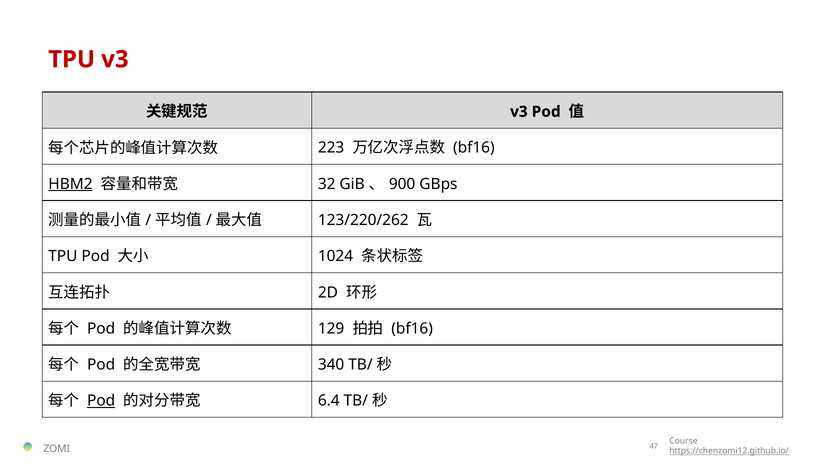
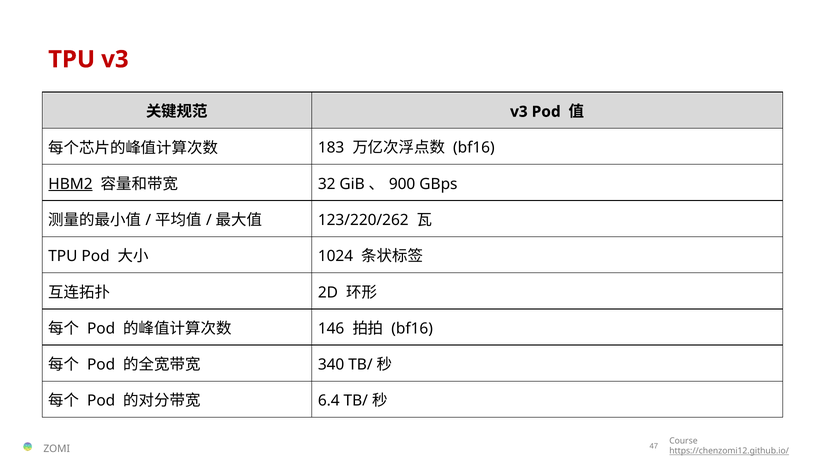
223: 223 -> 183 (331, 148)
129: 129 -> 146 (331, 328)
Pod underline: present -> none (101, 400)
